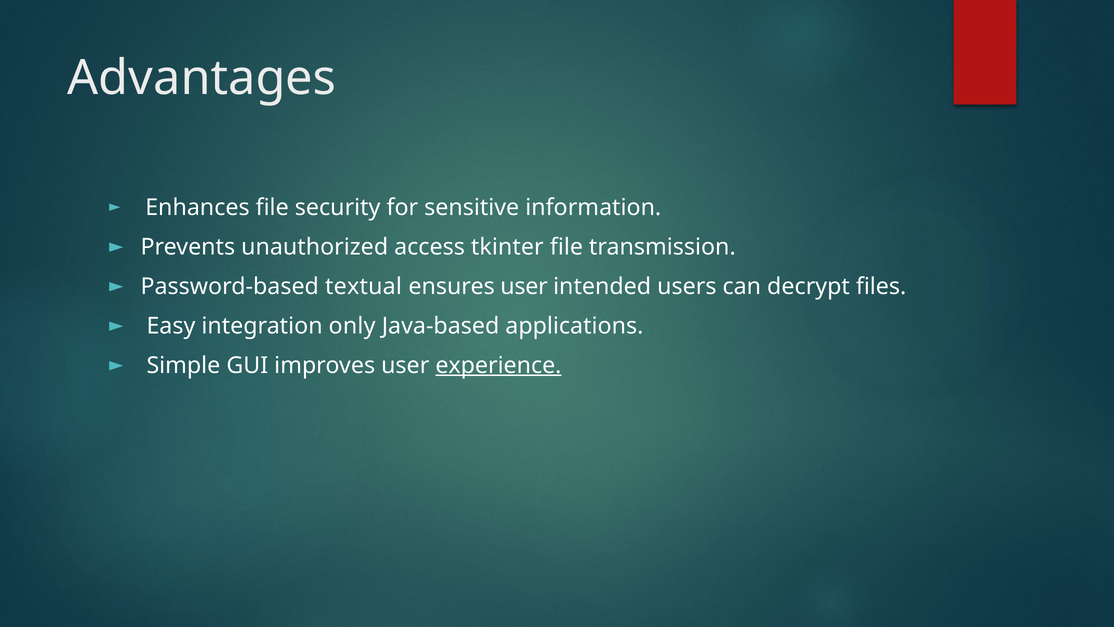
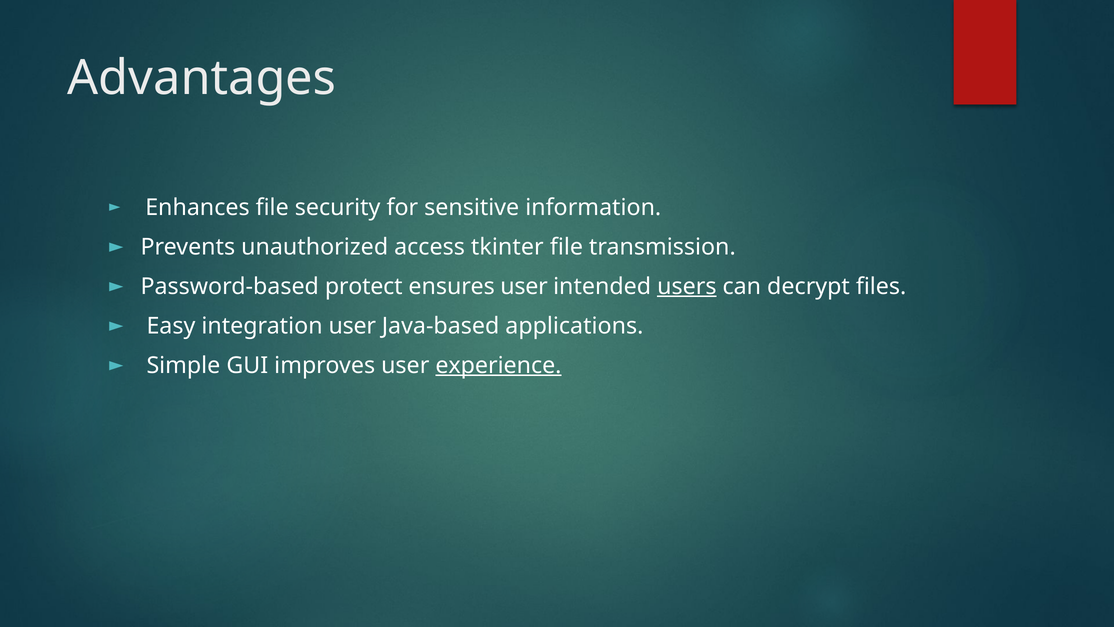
textual: textual -> protect (364, 286)
users underline: none -> present (687, 286)
integration only: only -> user (352, 326)
